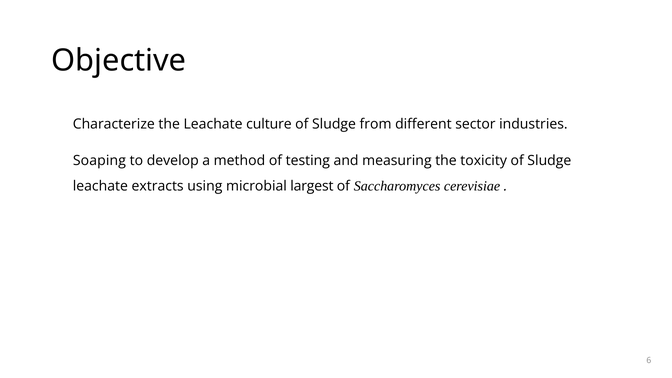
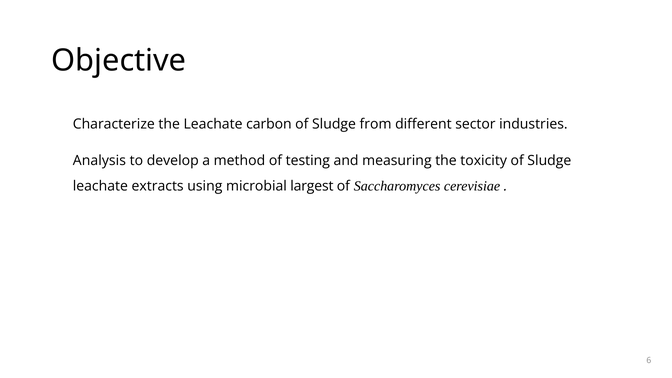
culture: culture -> carbon (269, 124)
Soaping: Soaping -> Analysis (99, 161)
